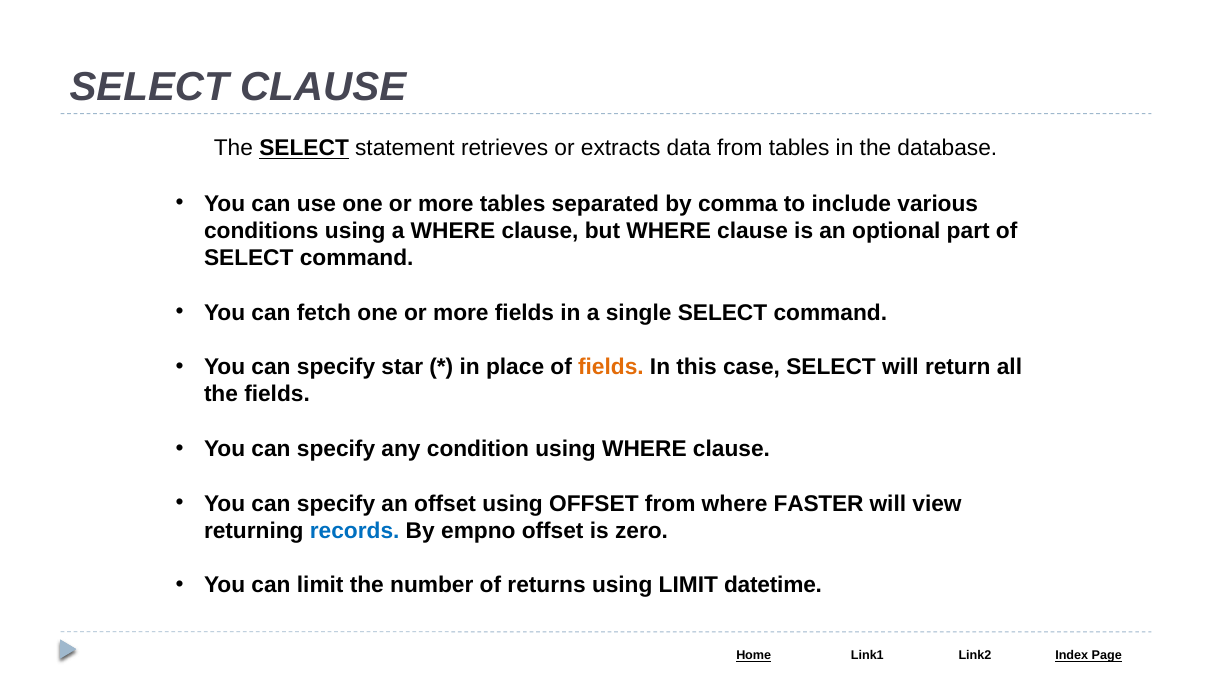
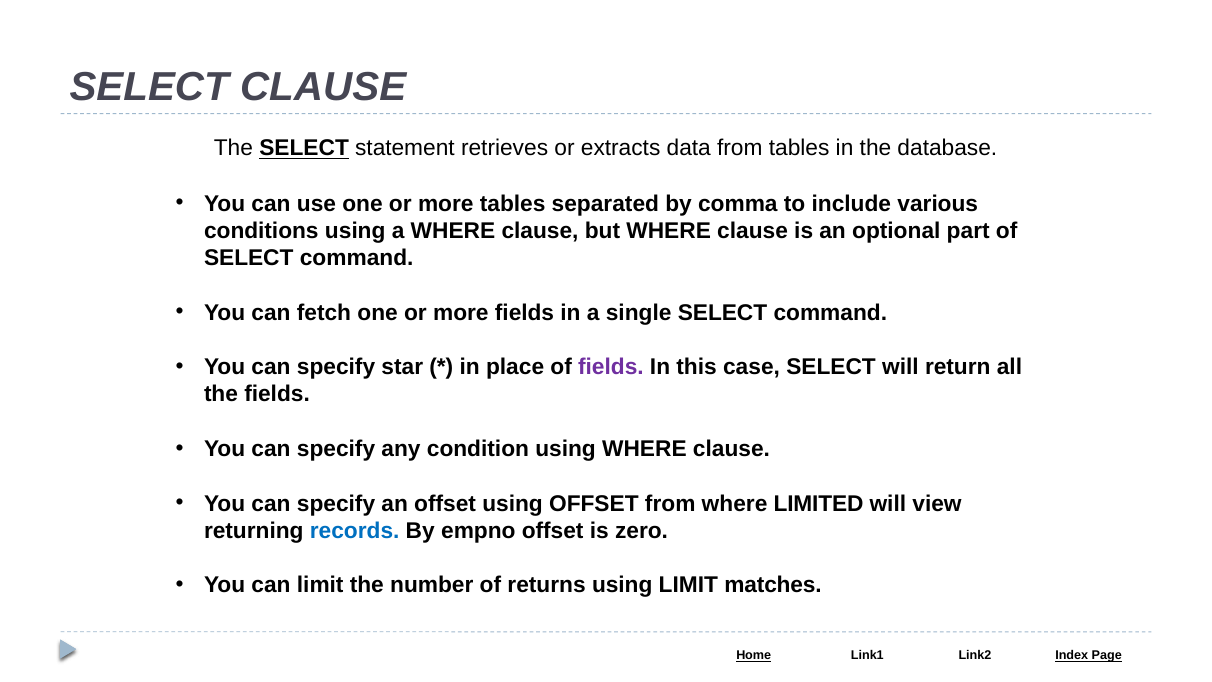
fields colour: orange -> purple (611, 367)
FASTER: FASTER -> LIMITED (819, 503)
datetime: datetime -> matches (773, 585)
